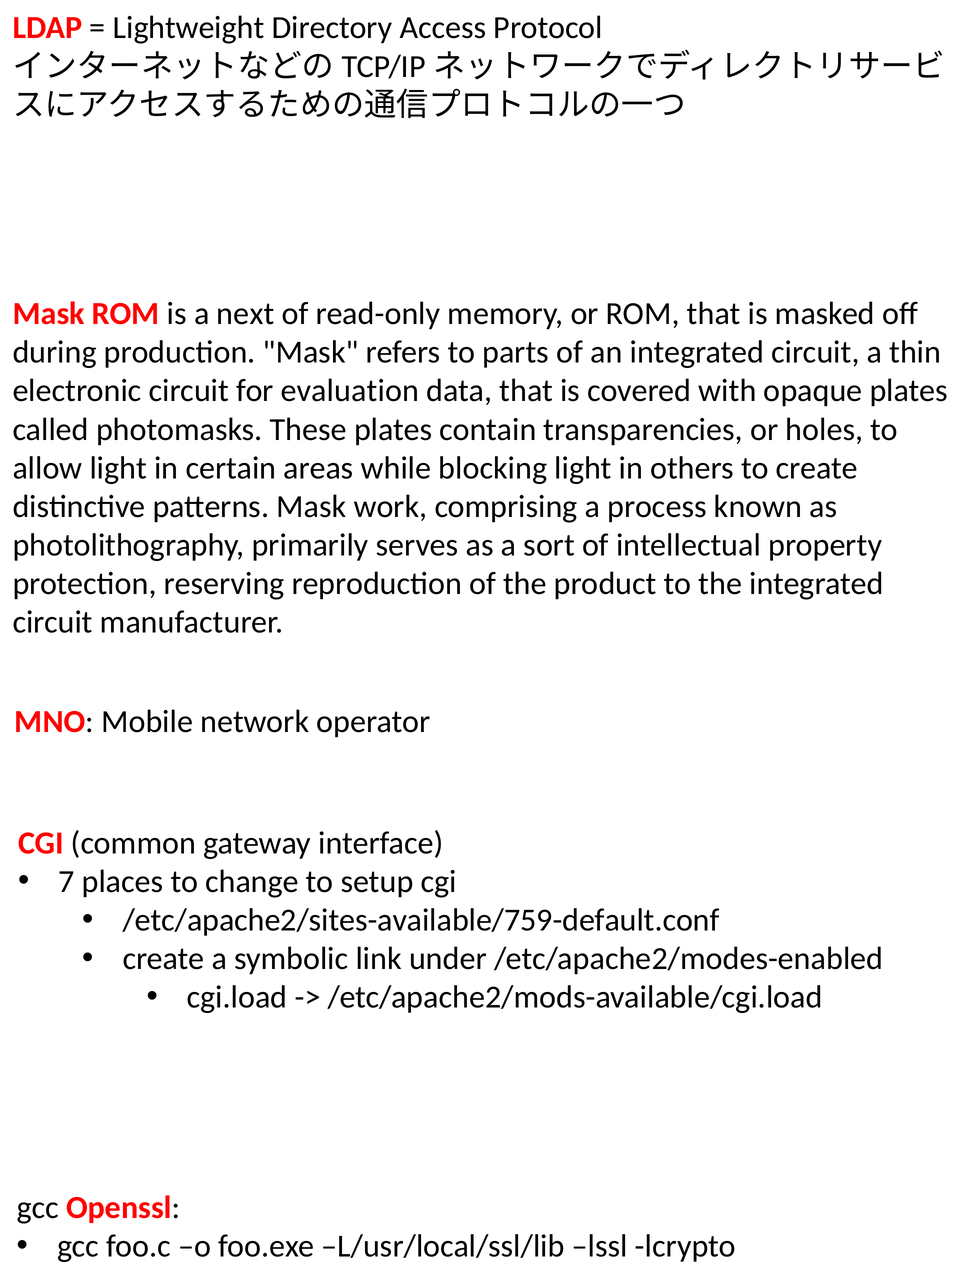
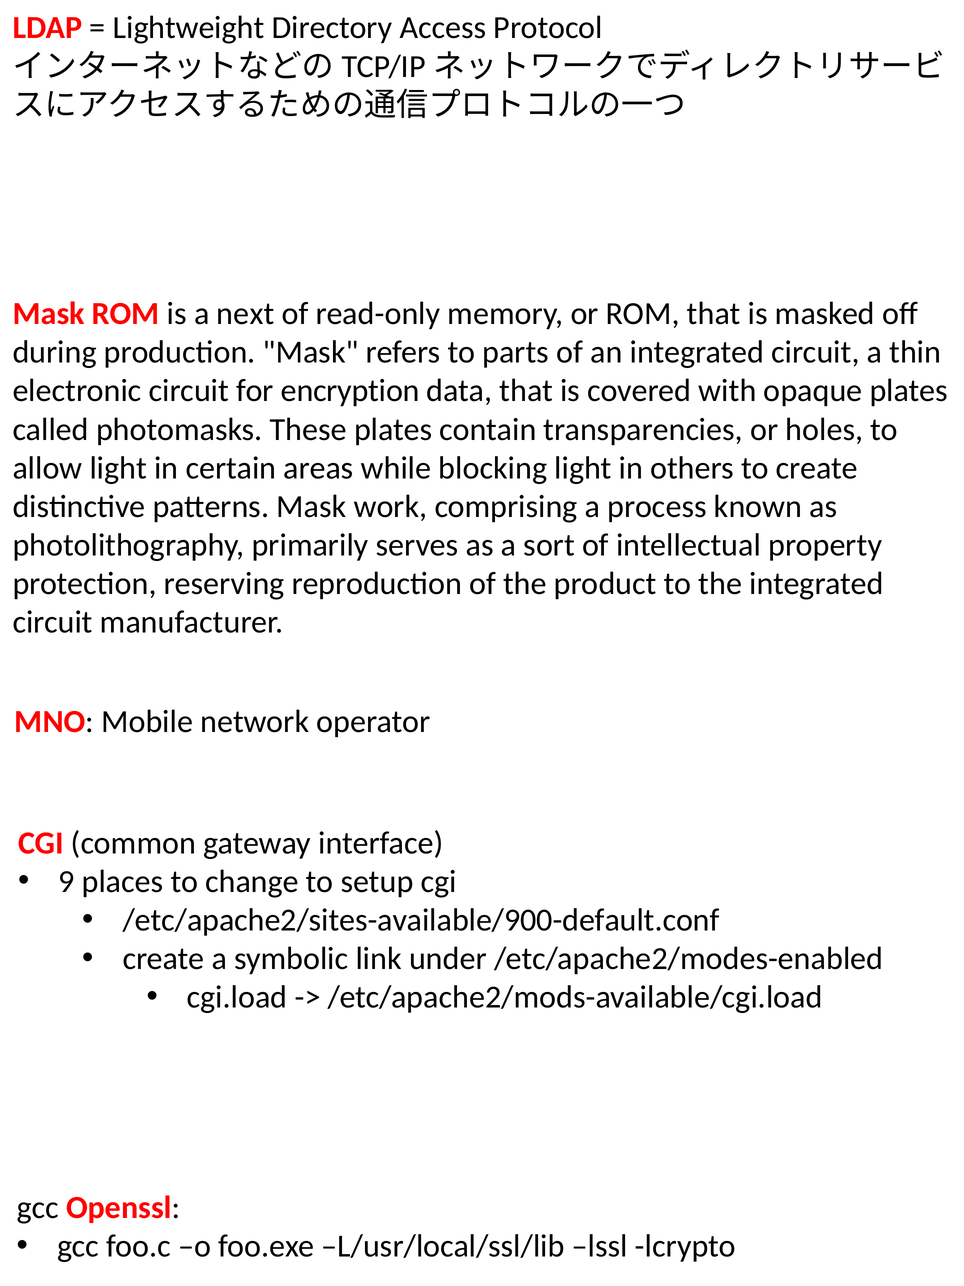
evaluation: evaluation -> encryption (350, 391)
7: 7 -> 9 (66, 881)
/etc/apache2/sites-available/759-default.conf: /etc/apache2/sites-available/759-default.conf -> /etc/apache2/sites-available/900-default.conf (421, 920)
